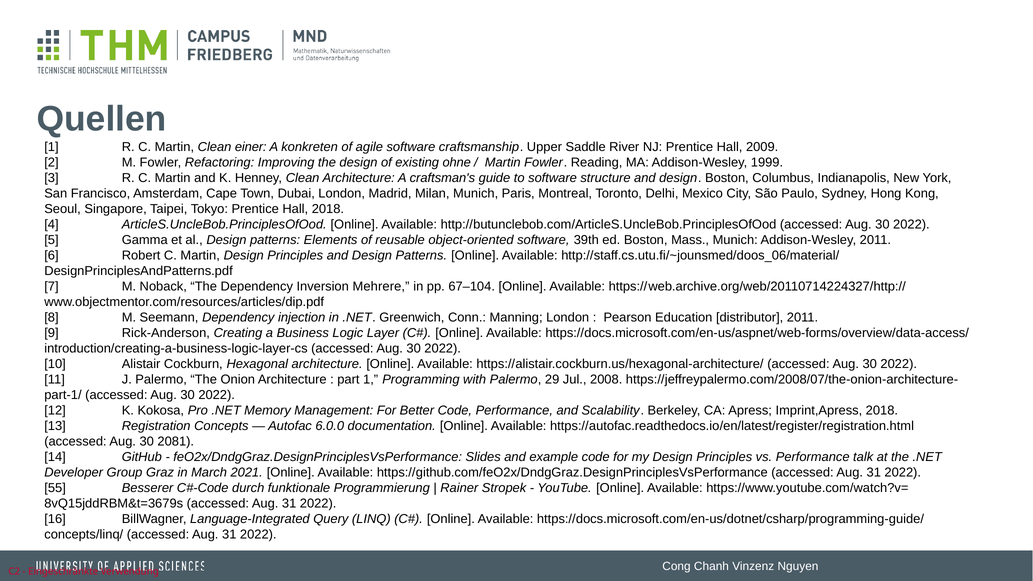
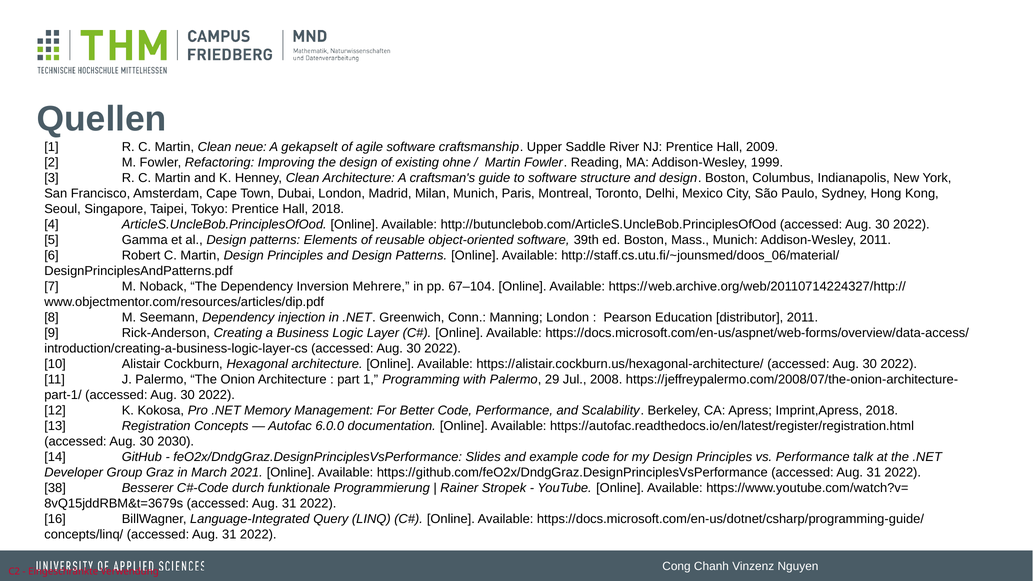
einer: einer -> neue (251, 147)
konkreten: konkreten -> gekapselt (309, 147)
2081: 2081 -> 2030 (176, 441)
55: 55 -> 38 (55, 488)
